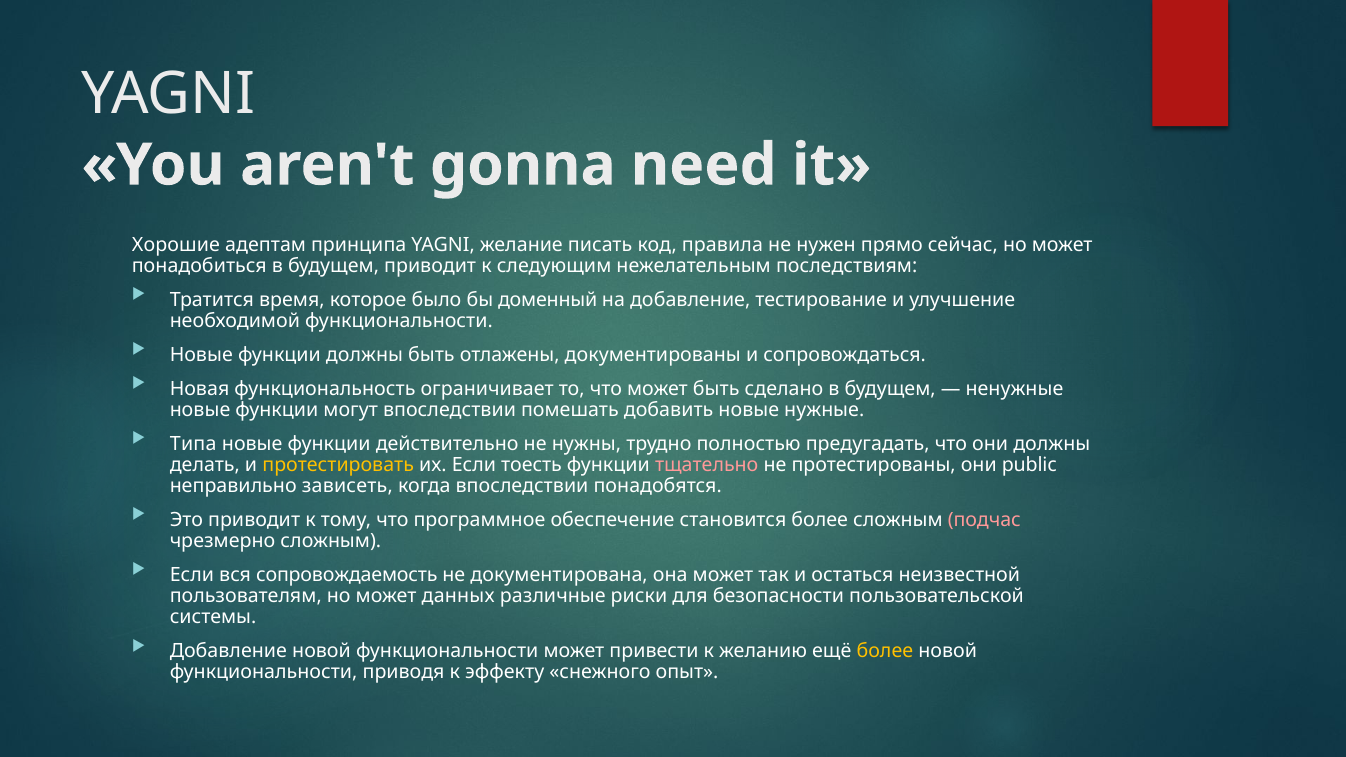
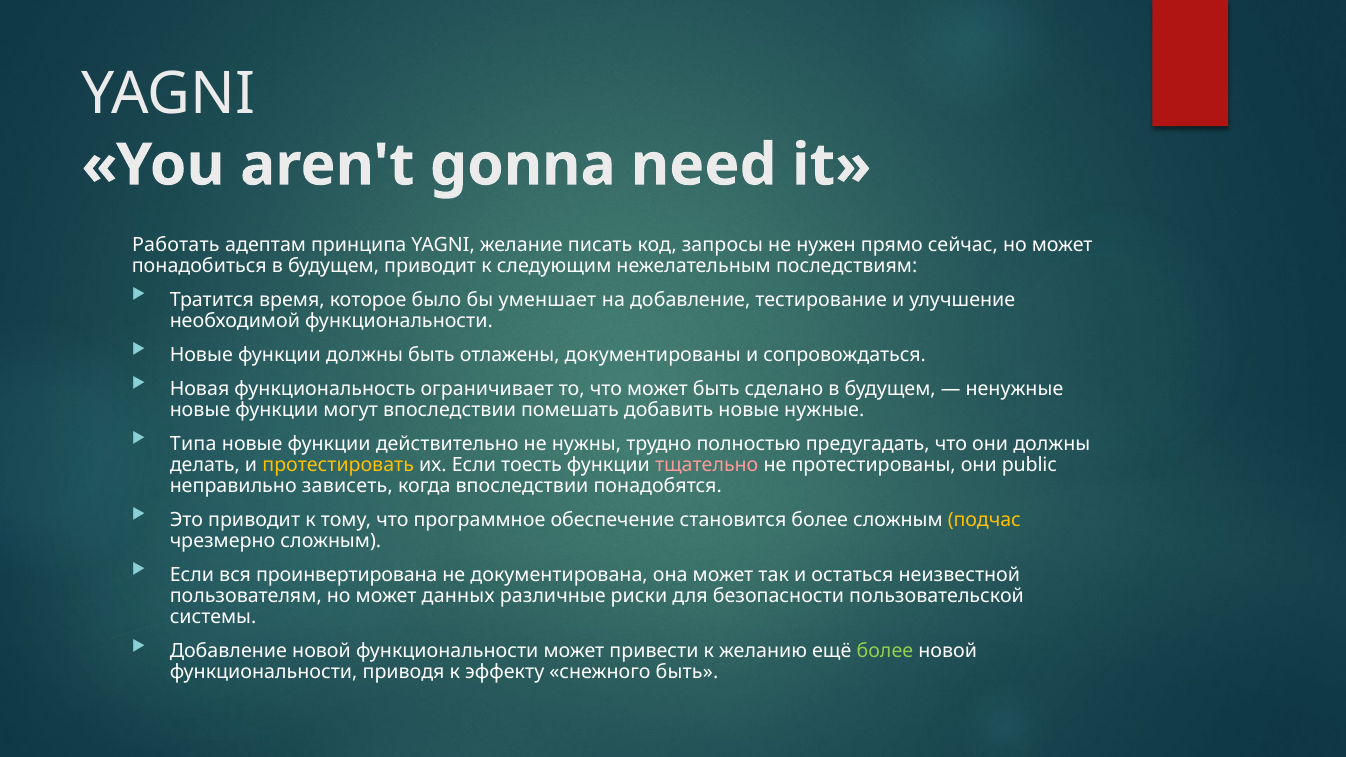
Хорошие: Хорошие -> Работать (176, 245)
правила: правила -> запросы (722, 245)
доменный: доменный -> уменшает (547, 300)
подчас colour: pink -> yellow (984, 520)
сопровождаемость: сопровождаемость -> проинвертирована (347, 575)
более colour: yellow -> light green (885, 651)
снежного опыт: опыт -> быть (687, 673)
